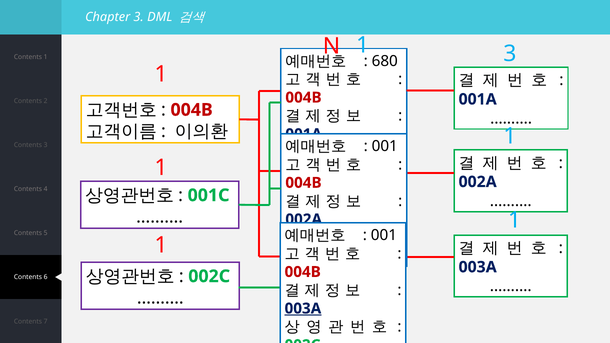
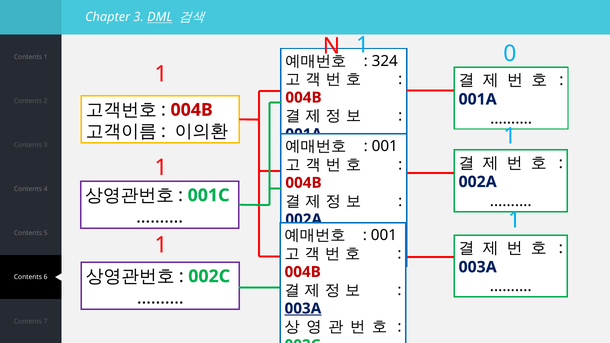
DML underline: none -> present (160, 17)
1 3: 3 -> 0 (510, 54)
680: 680 -> 324 (385, 61)
